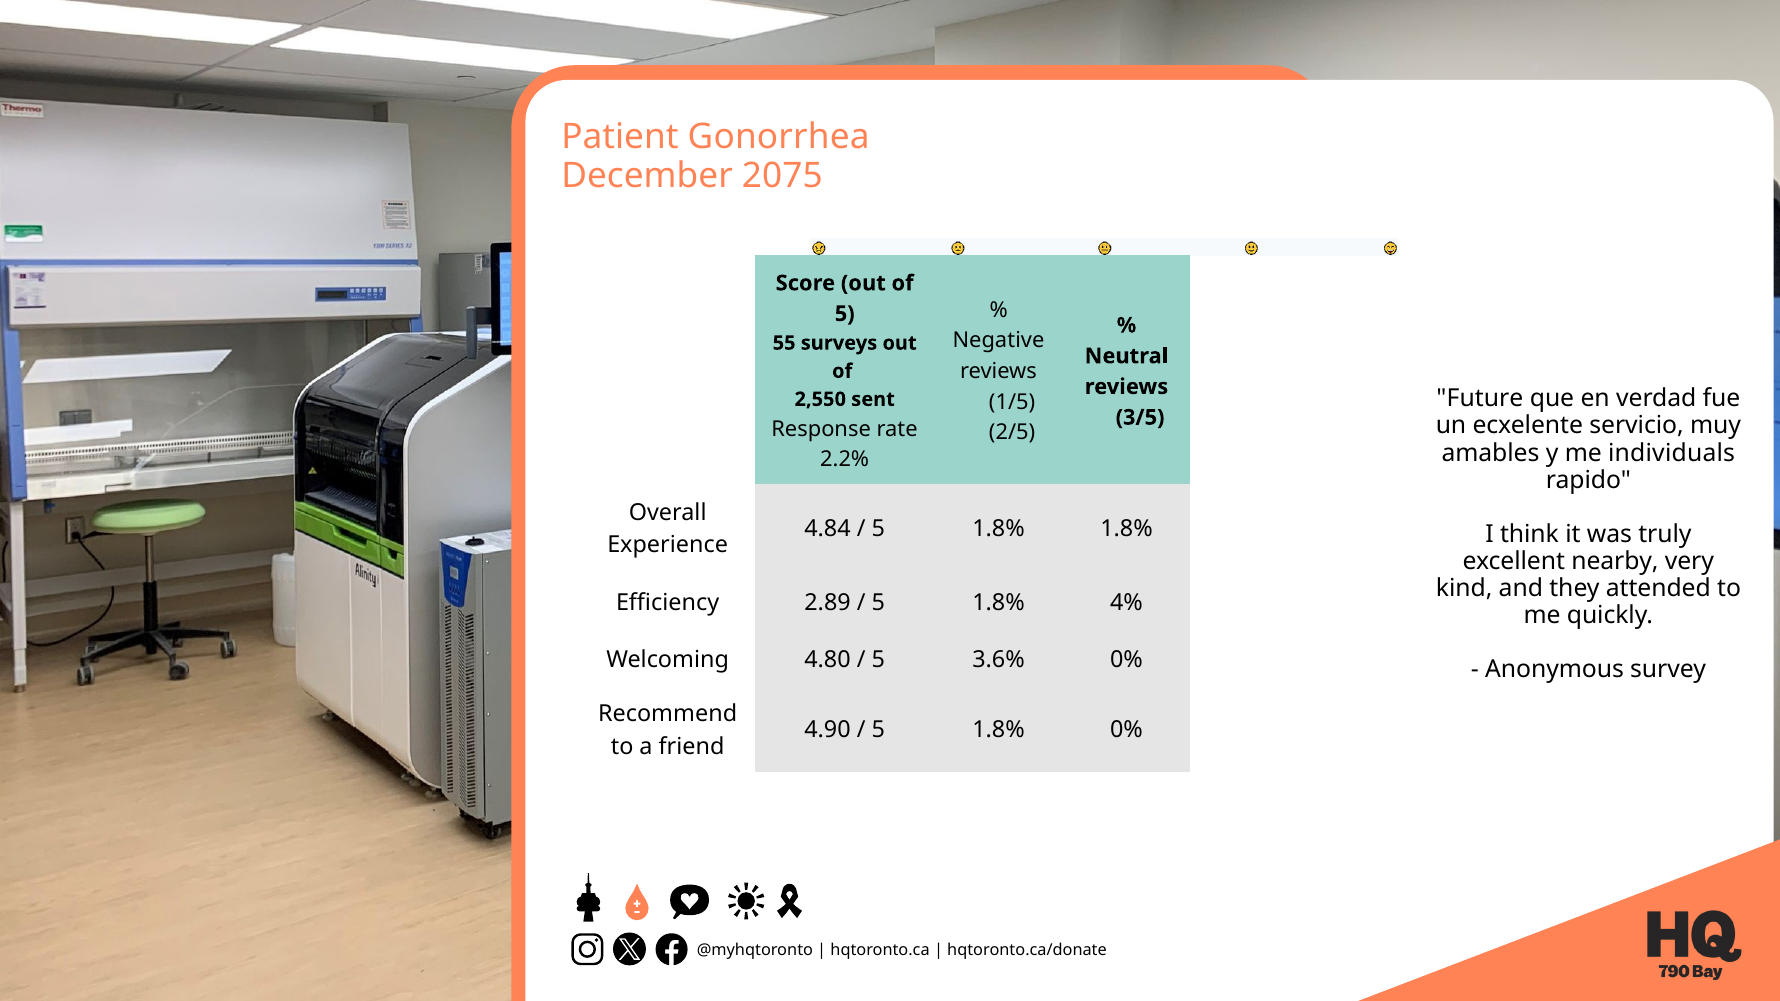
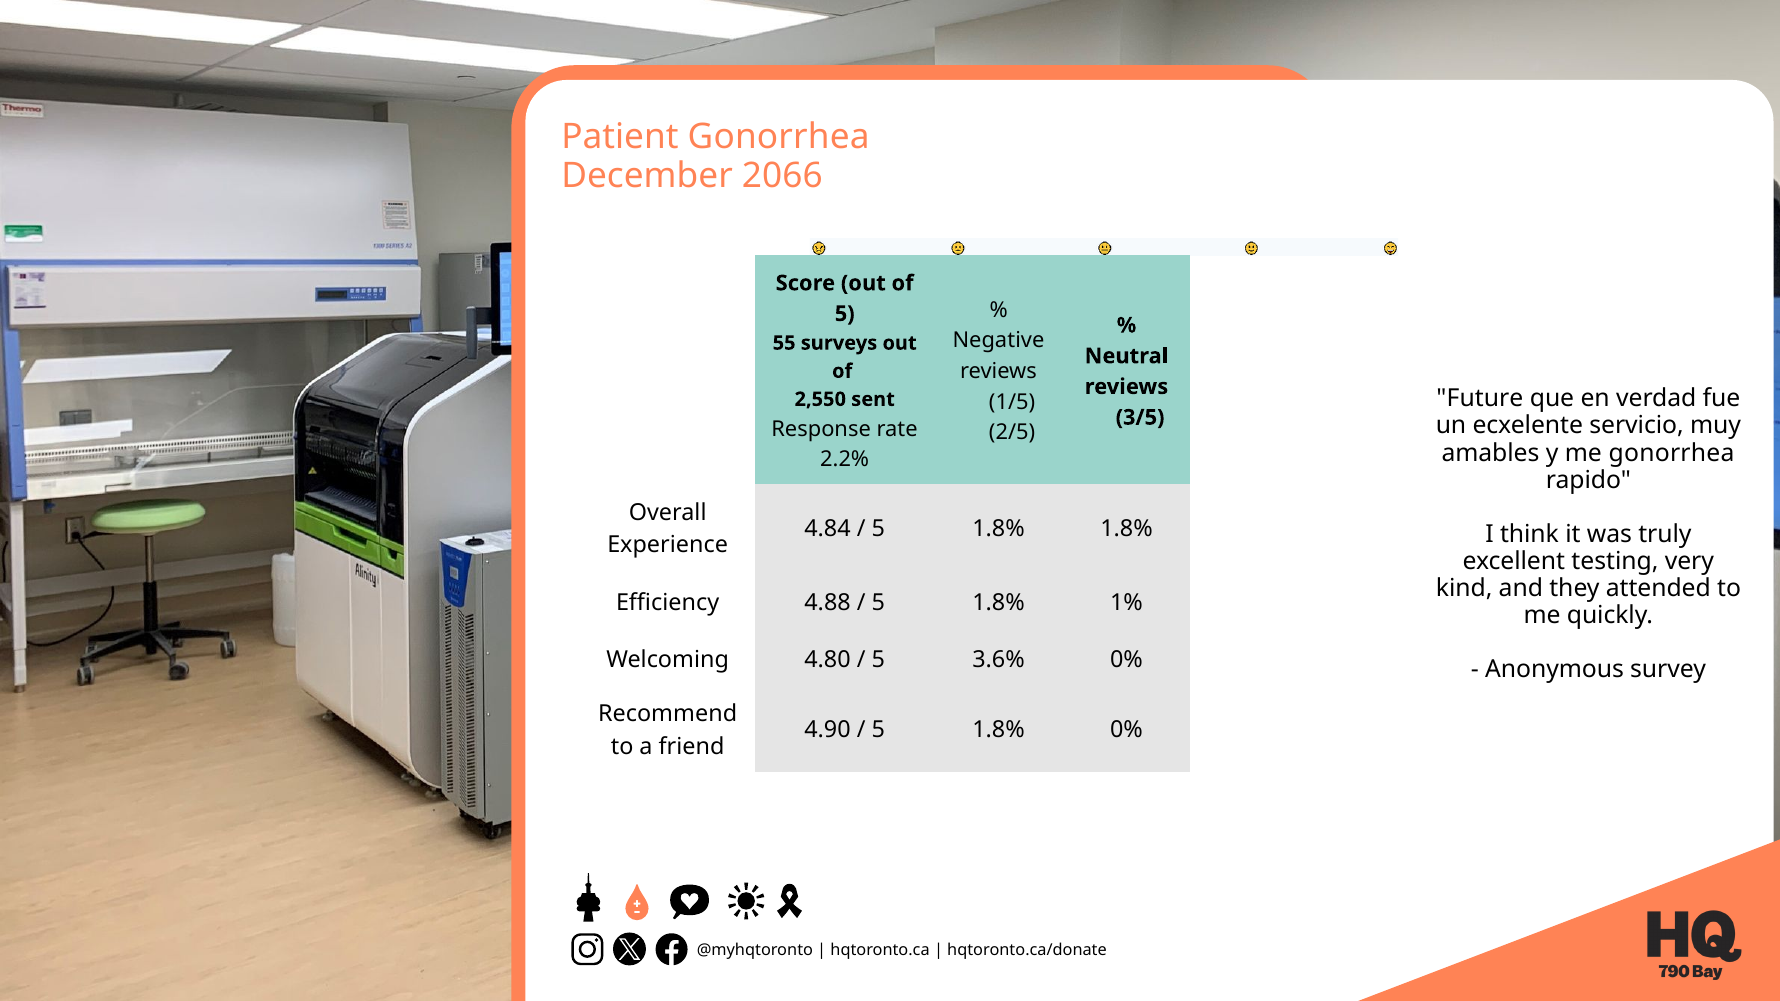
2075: 2075 -> 2066 (782, 176)
me individuals: individuals -> gonorrhea (1672, 453)
nearby: nearby -> testing (1615, 562)
2.89: 2.89 -> 4.88 (828, 603)
4%: 4% -> 1% (1127, 603)
